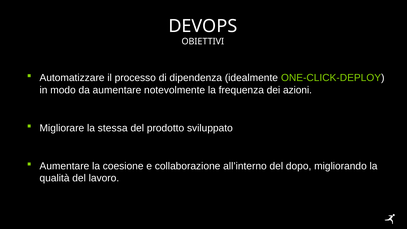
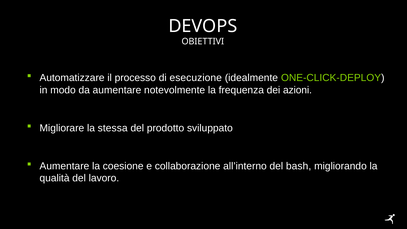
dipendenza: dipendenza -> esecuzione (196, 78)
dopo: dopo -> bash (299, 166)
